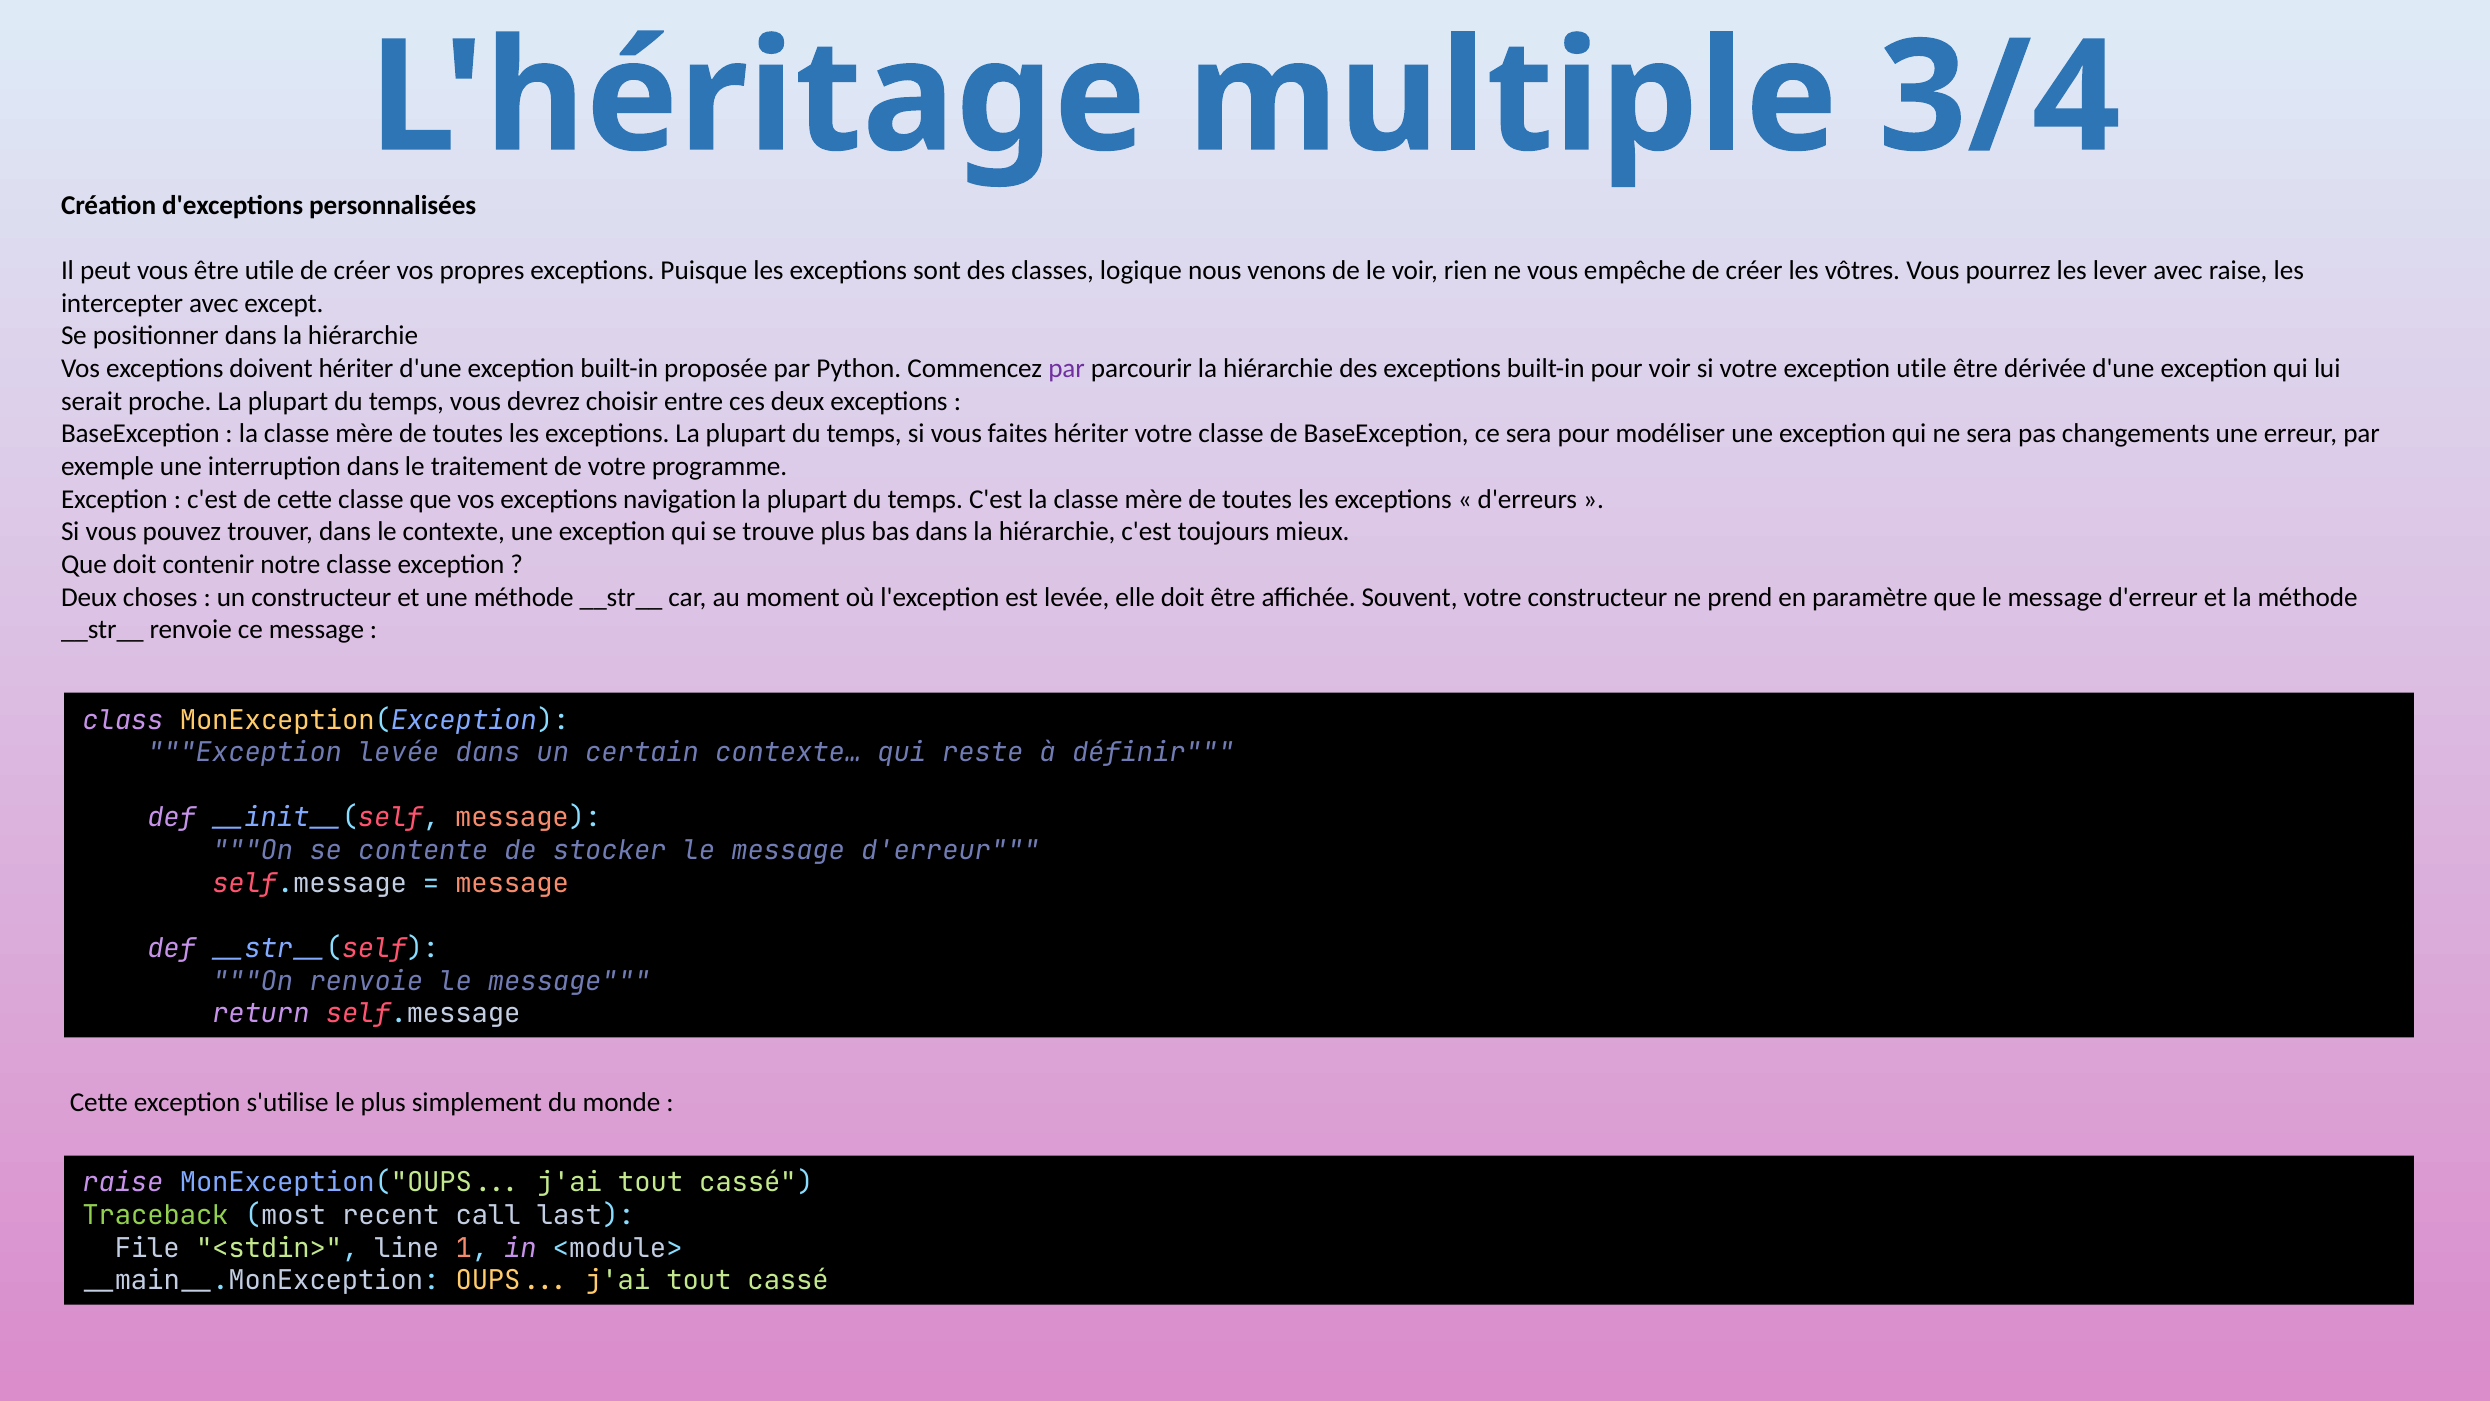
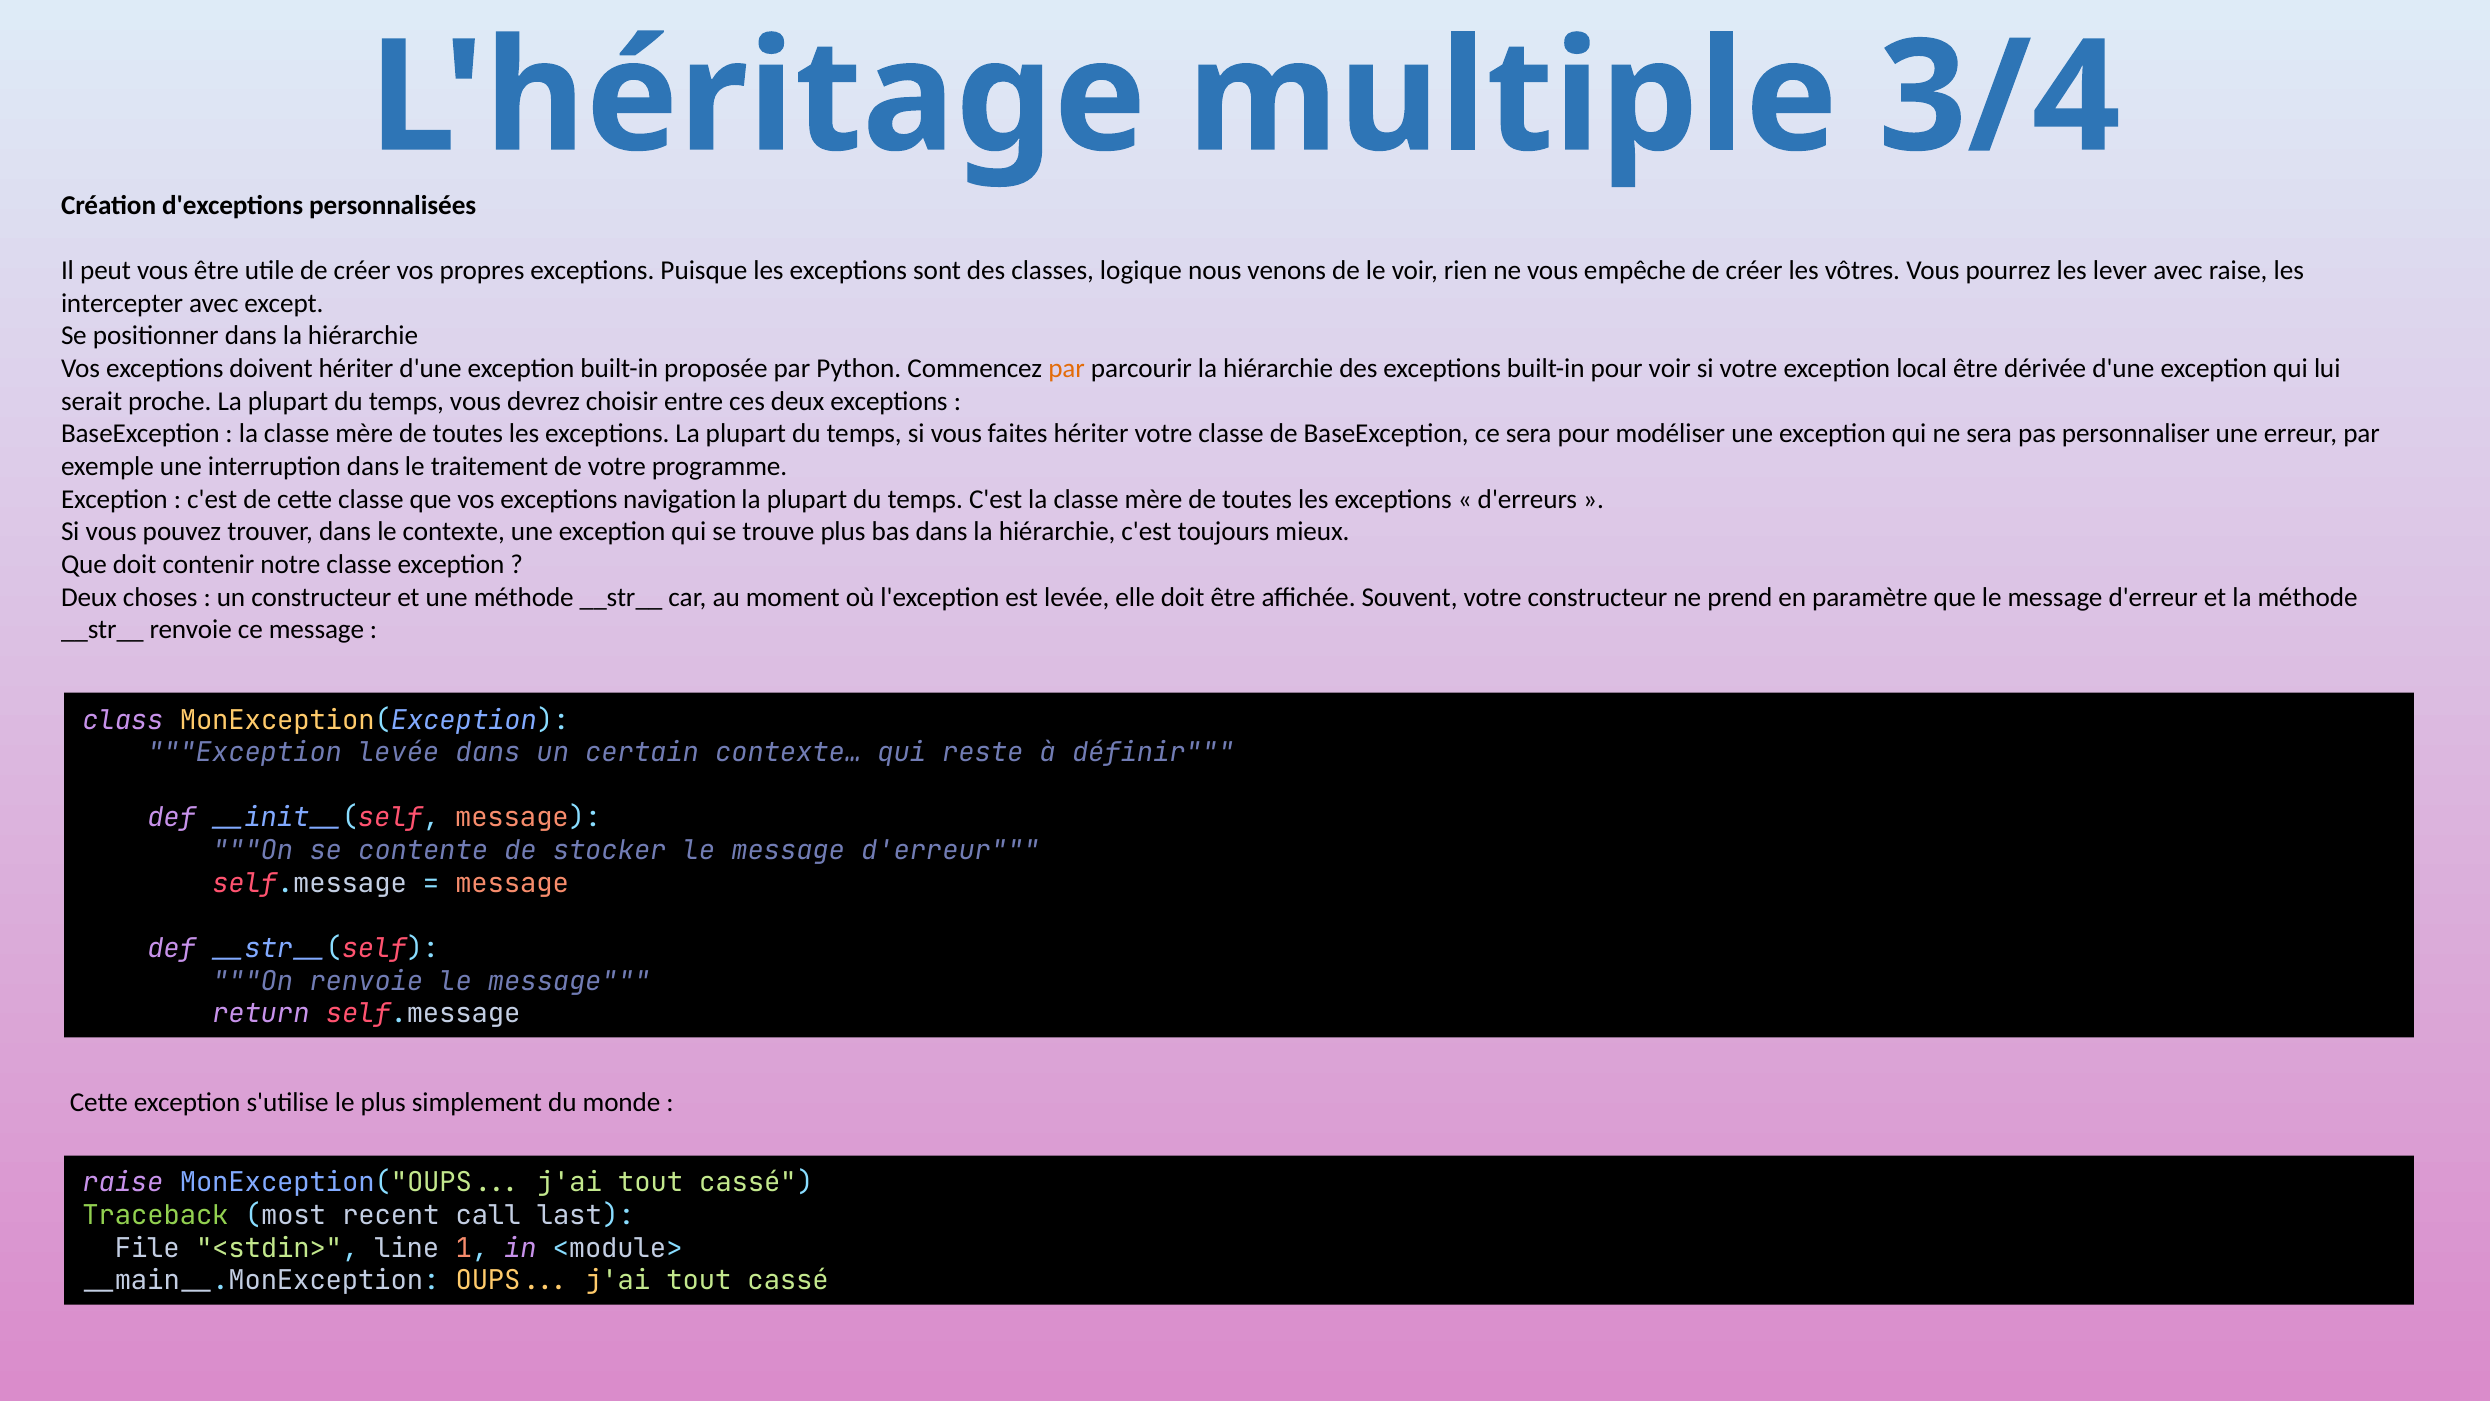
par colour: purple -> orange (1067, 369)
exception utile: utile -> local (1922, 369)
changements: changements -> personnaliser (2136, 434)
